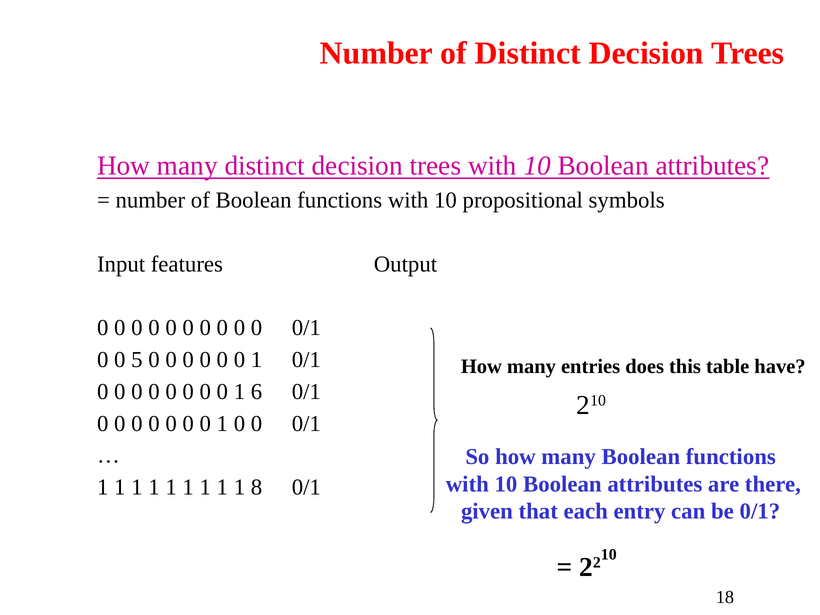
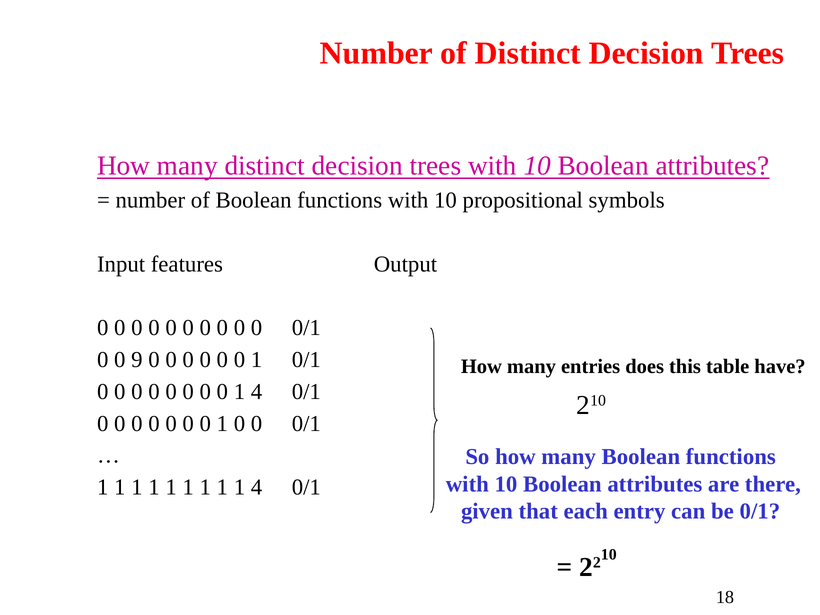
5: 5 -> 9 (137, 360)
0 1 6: 6 -> 4 (257, 392)
1 1 8: 8 -> 4 (257, 487)
